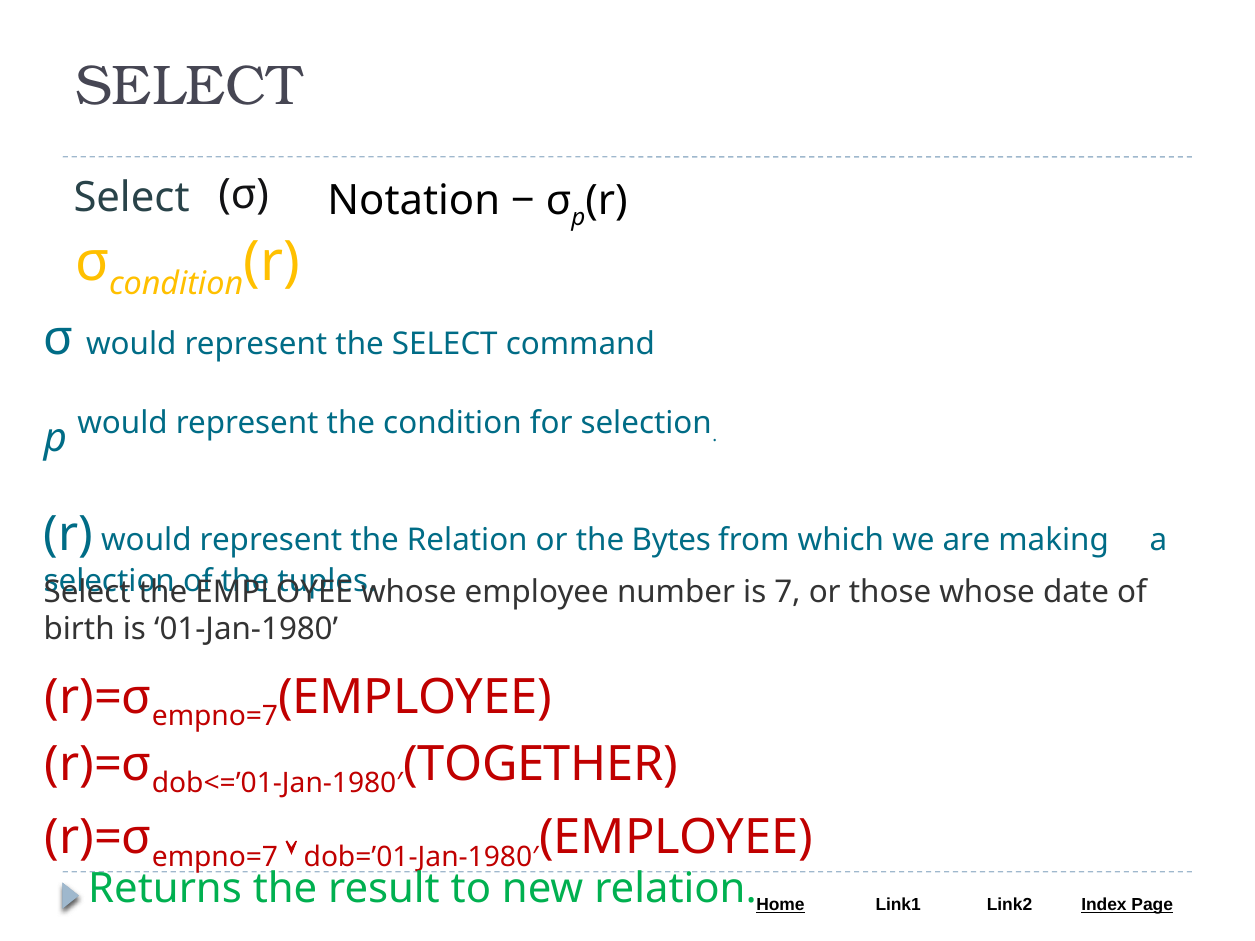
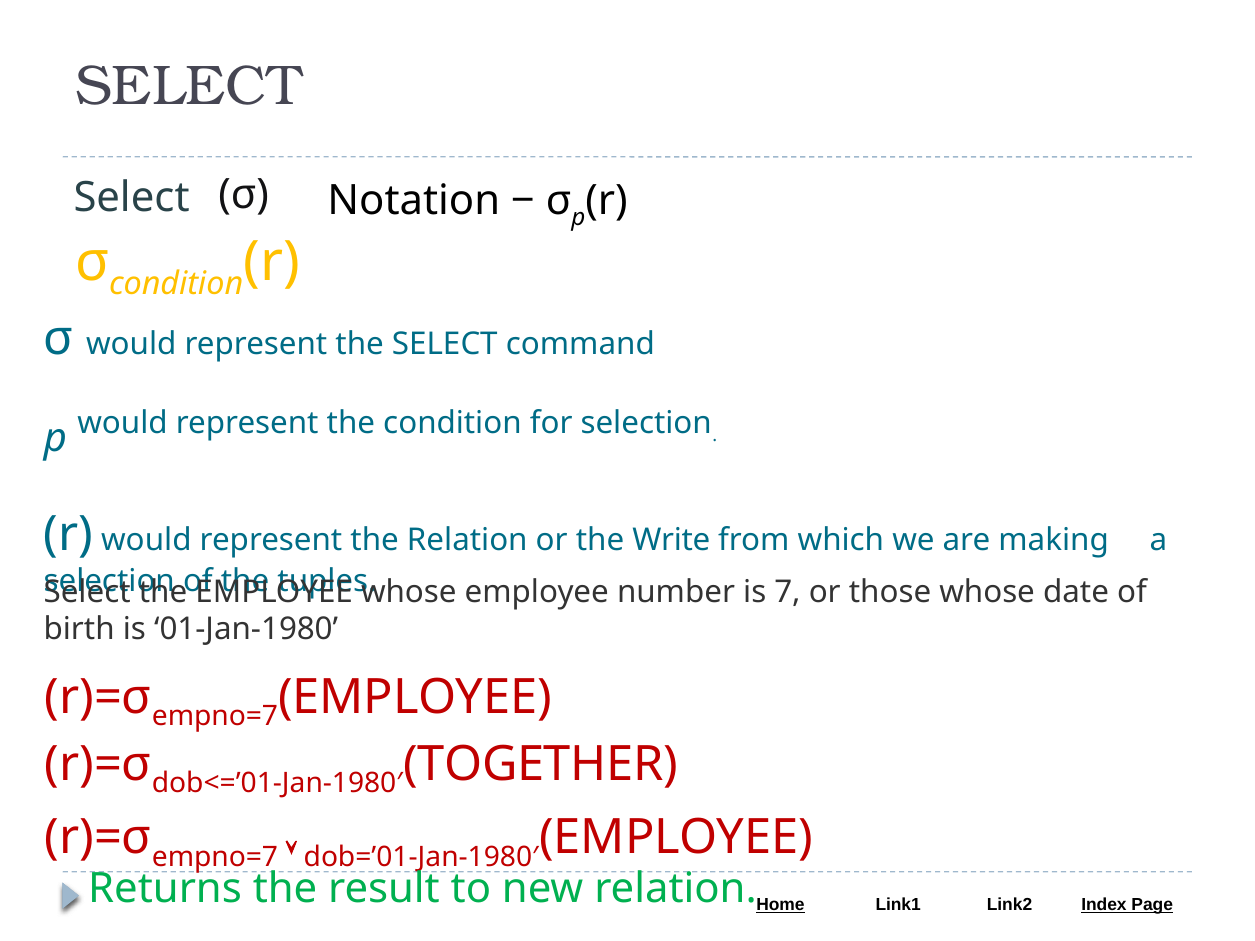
Bytes: Bytes -> Write (671, 541)
